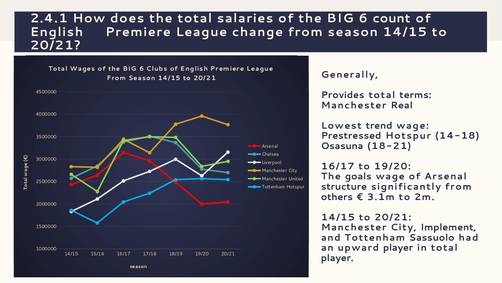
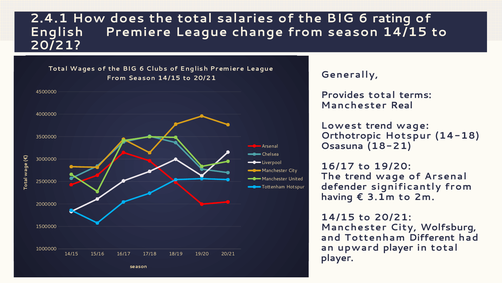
count: count -> rating (392, 18)
Prestressed: Prestressed -> Orthotropic (351, 136)
The goals: goals -> trend (358, 176)
structure: structure -> defender (344, 186)
others: others -> having (337, 196)
Implement: Implement -> Wolfsburg (448, 227)
Sassuolo: Sassuolo -> Different (432, 237)
